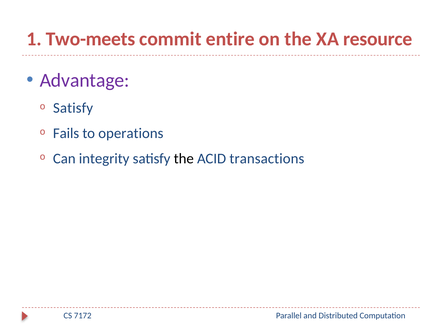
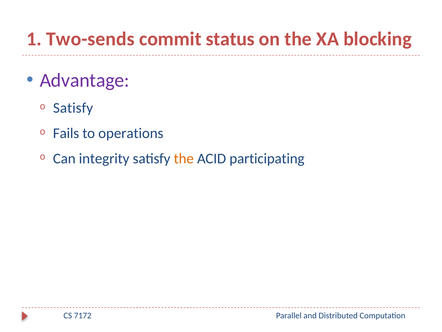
Two-meets: Two-meets -> Two-sends (90, 39)
entire: entire -> status (230, 39)
resource: resource -> blocking (378, 39)
the colour: black -> orange (184, 158)
transactions: transactions -> participating (267, 158)
